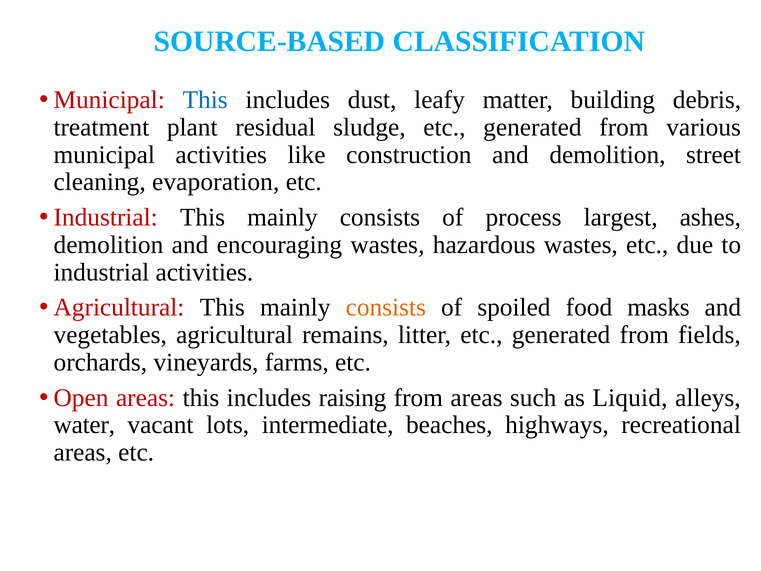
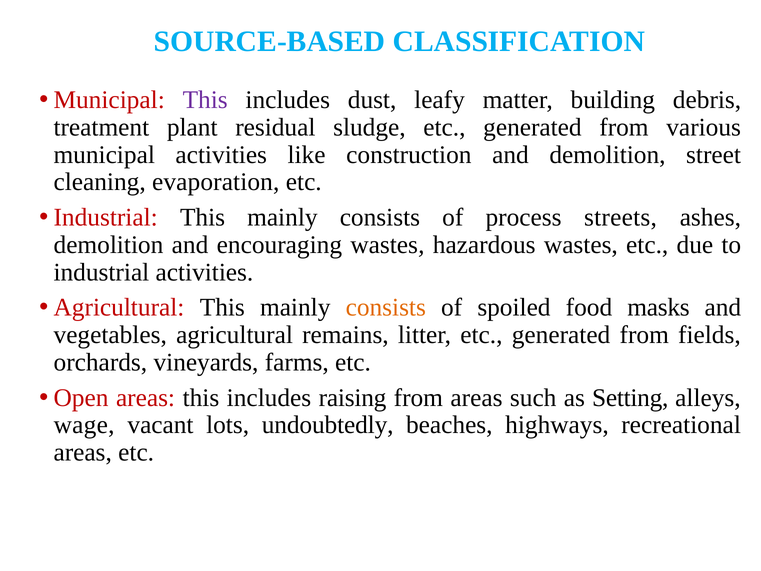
This colour: blue -> purple (205, 100)
largest: largest -> streets (621, 217)
Liquid: Liquid -> Setting (630, 397)
water: water -> wage (84, 425)
intermediate: intermediate -> undoubtedly (328, 425)
